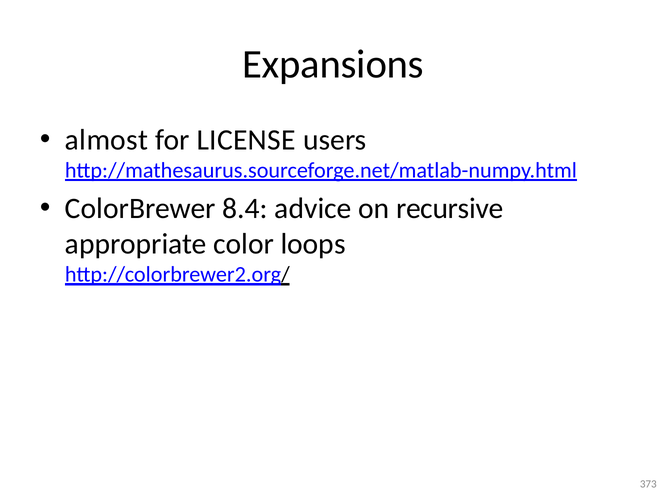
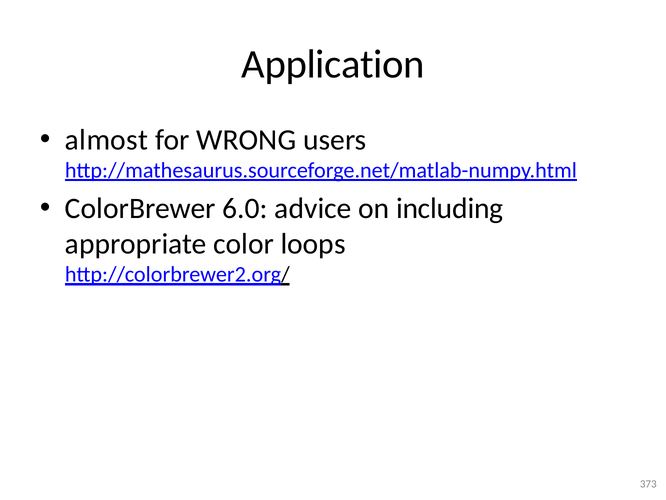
Expansions: Expansions -> Application (333, 64)
LICENSE: LICENSE -> WRONG (246, 140)
8.4: 8.4 -> 6.0 (245, 208)
recursive: recursive -> including (450, 208)
